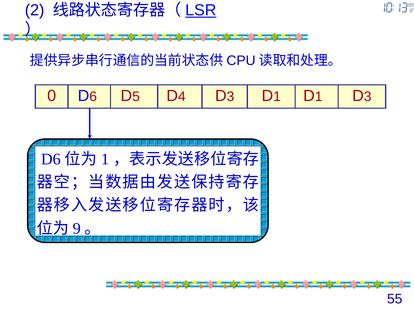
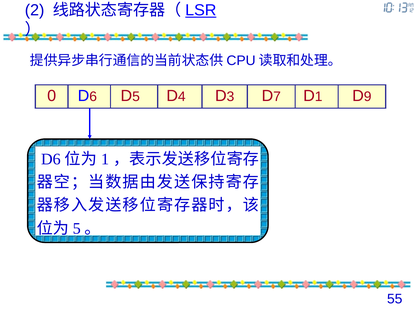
1: 1 -> 7 (277, 97)
3: 3 -> 9 (368, 97)
9: 9 -> 5 (77, 229)
